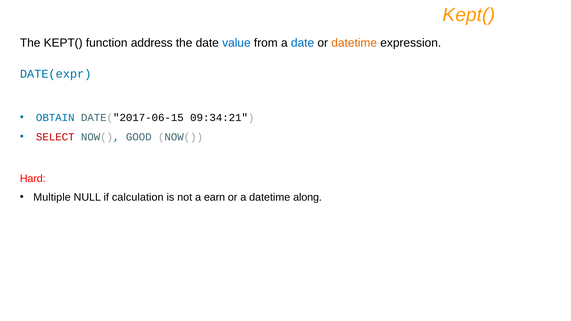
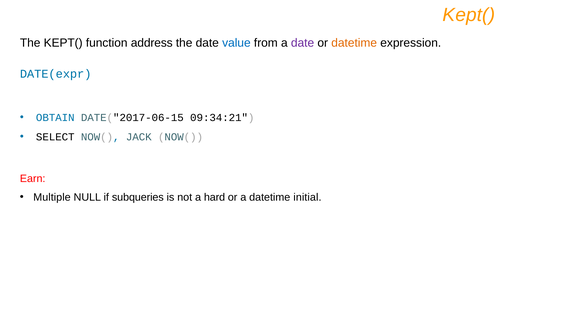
date colour: blue -> purple (303, 43)
SELECT colour: red -> black (55, 137)
GOOD: GOOD -> JACK (139, 137)
Hard: Hard -> Earn (33, 179)
calculation: calculation -> subqueries (138, 197)
earn: earn -> hard (215, 197)
along: along -> initial (307, 197)
